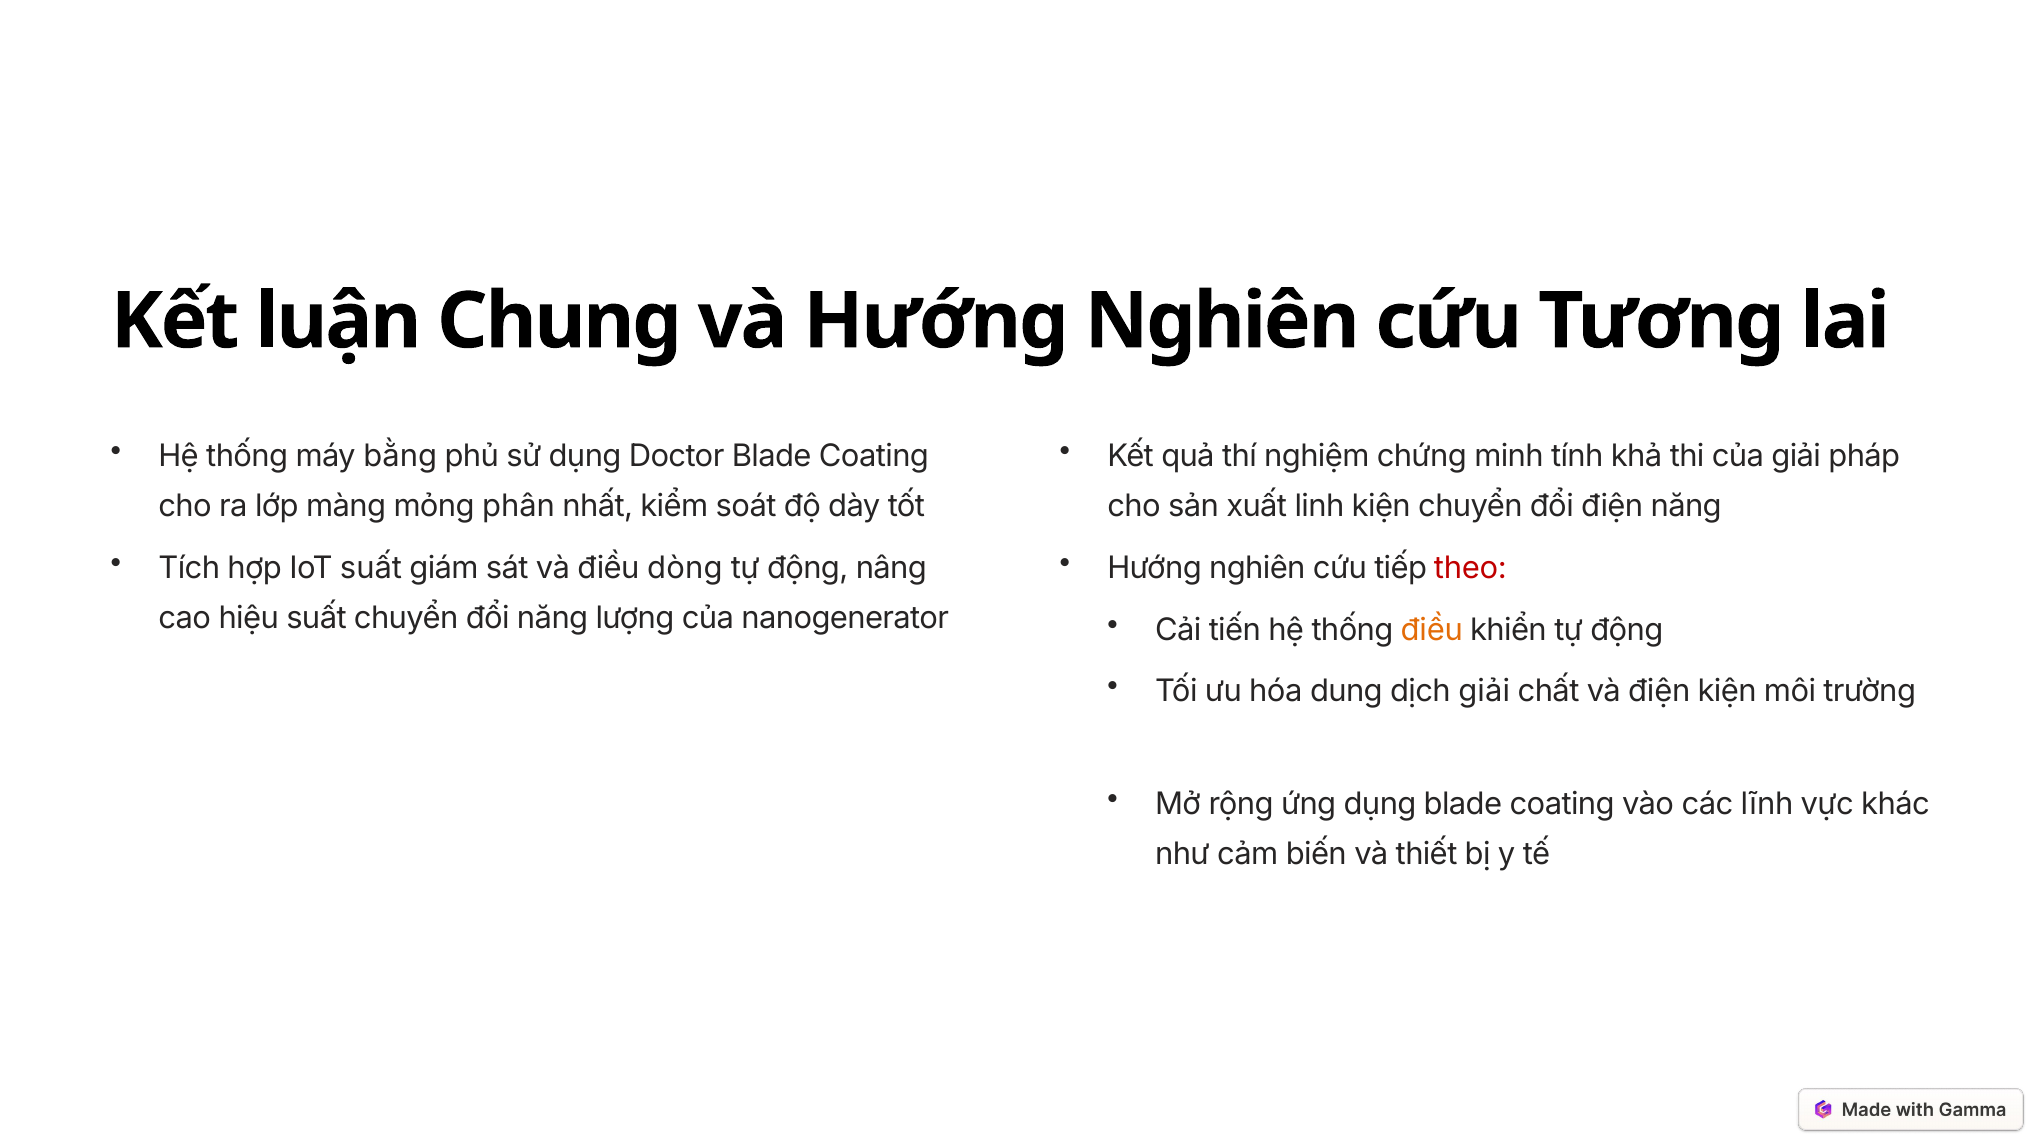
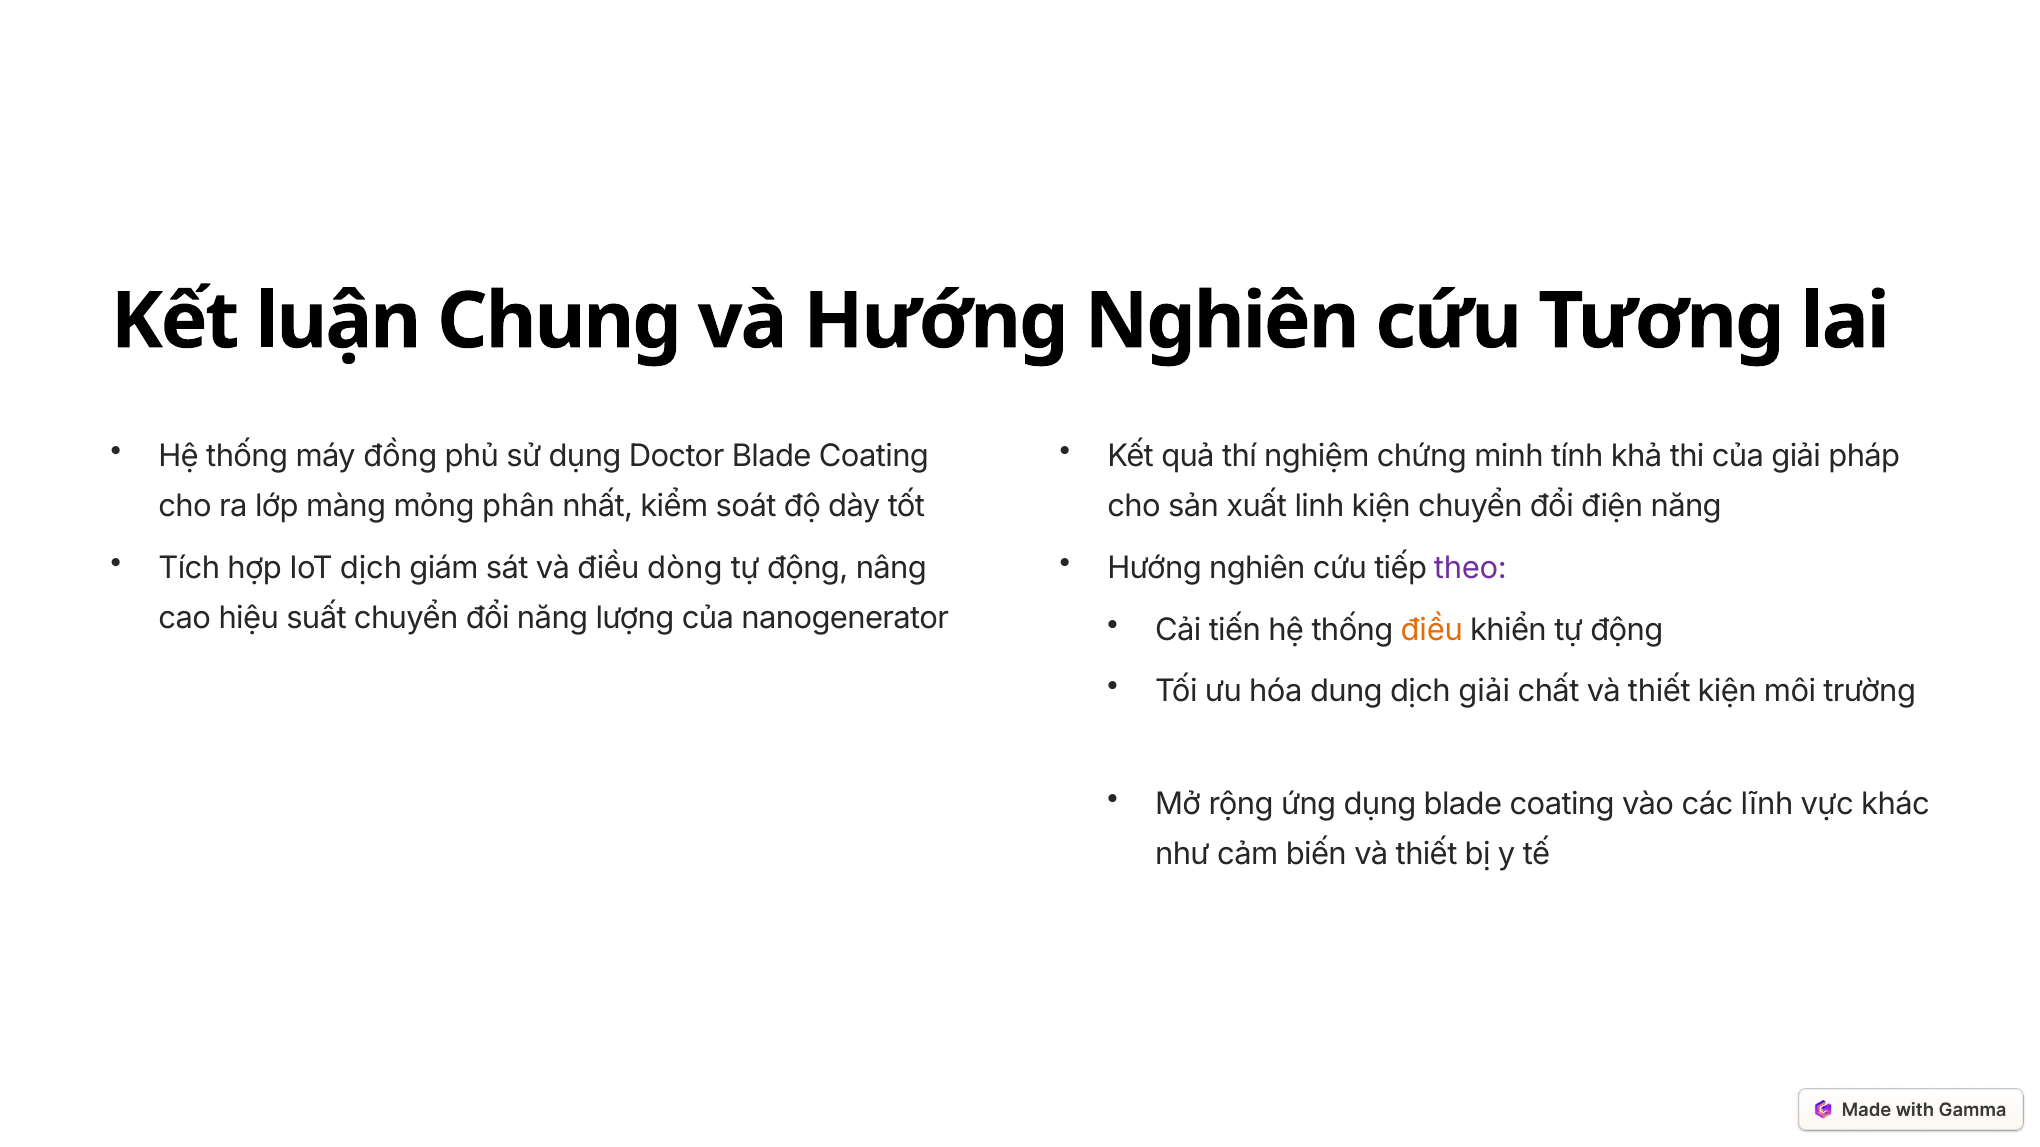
bằng: bằng -> đồng (400, 456)
IoT suất: suất -> dịch (371, 569)
theo colour: red -> purple (1470, 569)
chất và điện: điện -> thiết (1659, 692)
